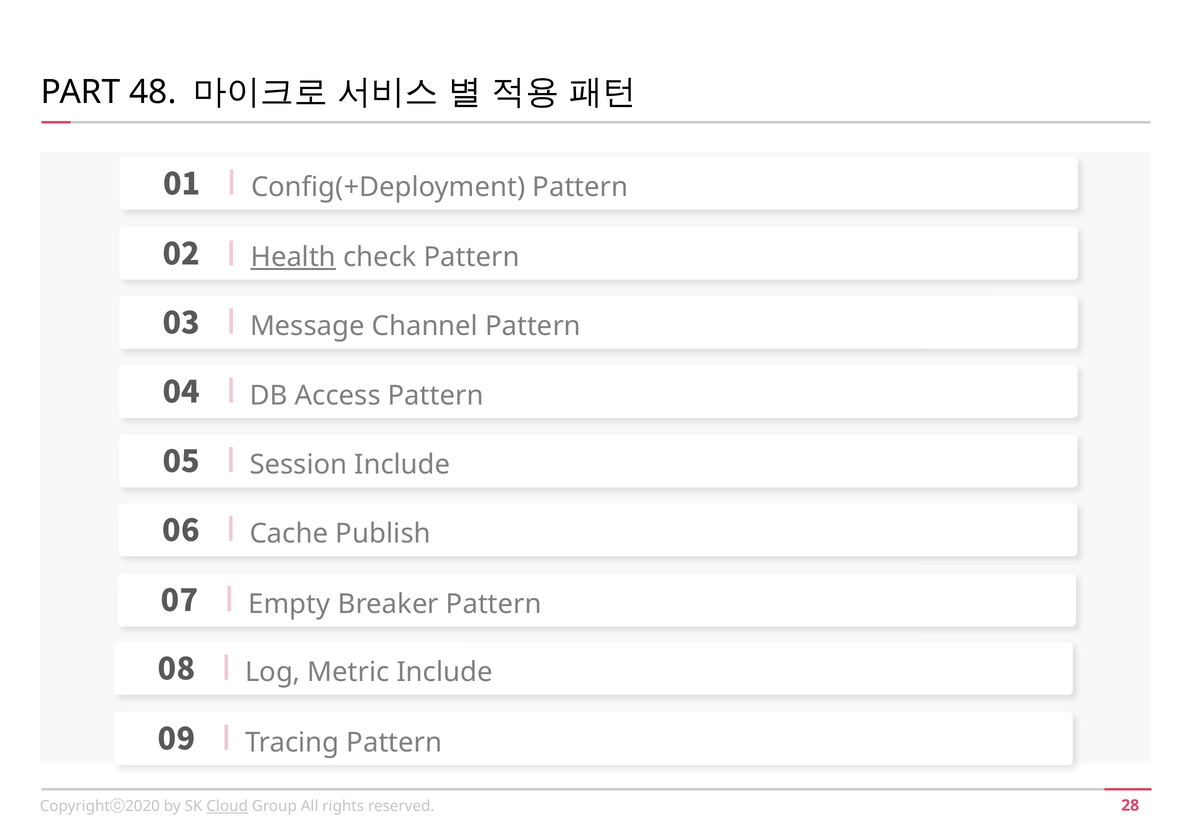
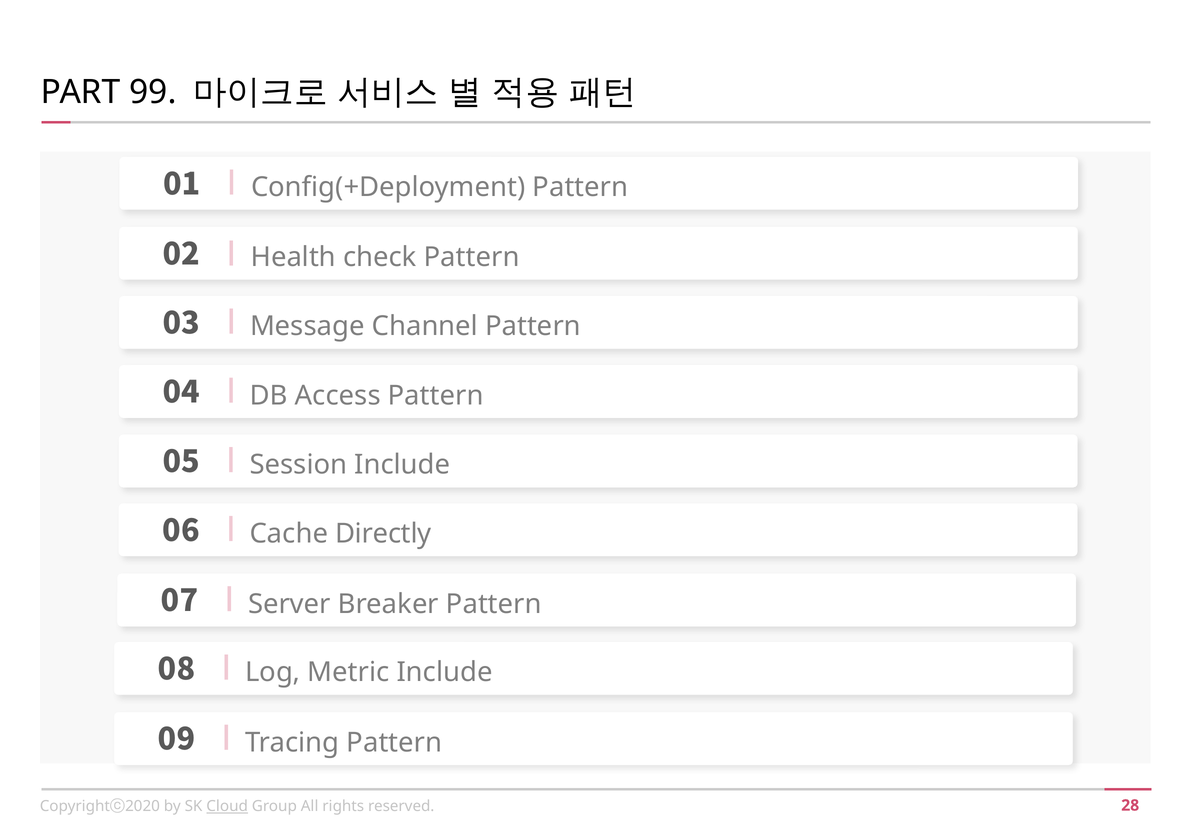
48: 48 -> 99 (153, 92)
Health underline: present -> none (293, 257)
Publish: Publish -> Directly (383, 534)
Empty: Empty -> Server (289, 604)
